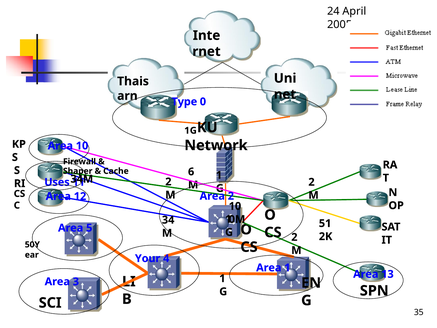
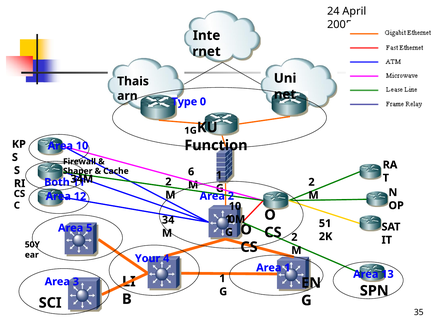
Network: Network -> Function (216, 145)
Uses: Uses -> Both (57, 182)
